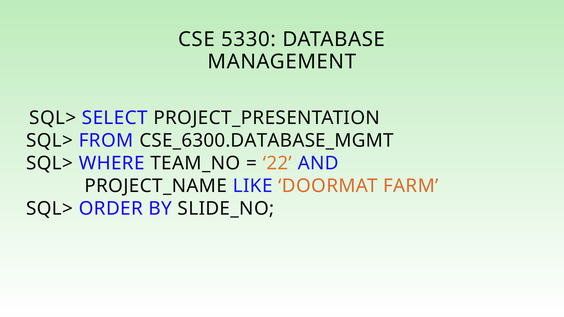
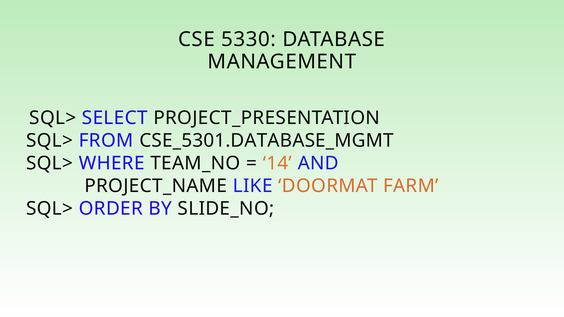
CSE_6300.DATABASE_MGMT: CSE_6300.DATABASE_MGMT -> CSE_5301.DATABASE_MGMT (267, 141)
22: 22 -> 14 (277, 163)
